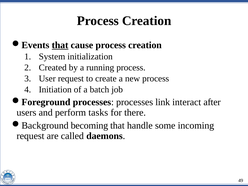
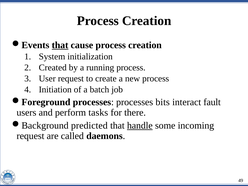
link: link -> bits (163, 102)
after: after -> fault (212, 102)
becoming: becoming -> predicted (89, 126)
handle underline: none -> present (140, 126)
